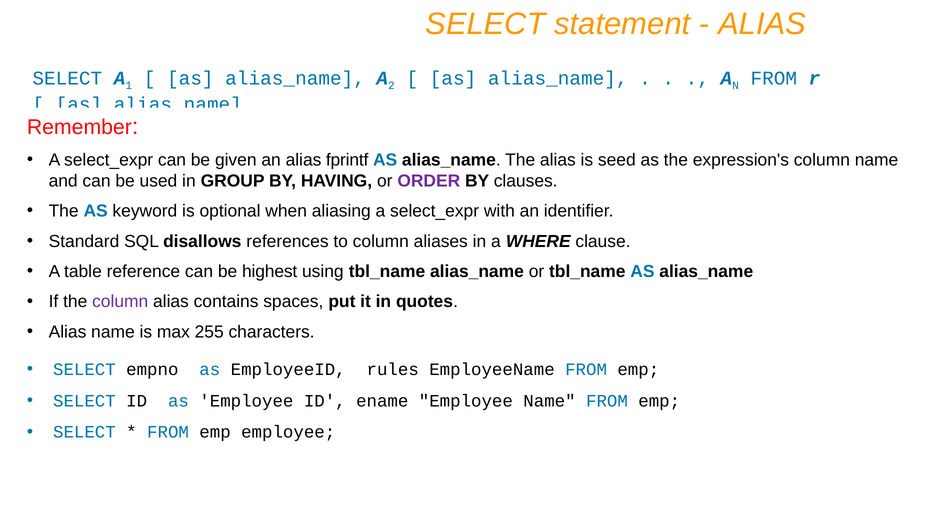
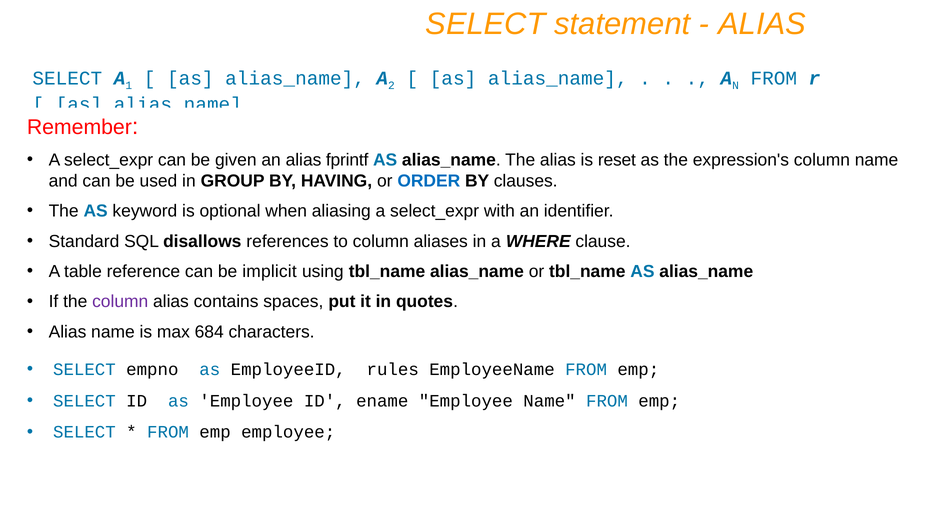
seed: seed -> reset (617, 160)
ORDER colour: purple -> blue (429, 181)
highest: highest -> implicit (270, 271)
255: 255 -> 684 (209, 332)
